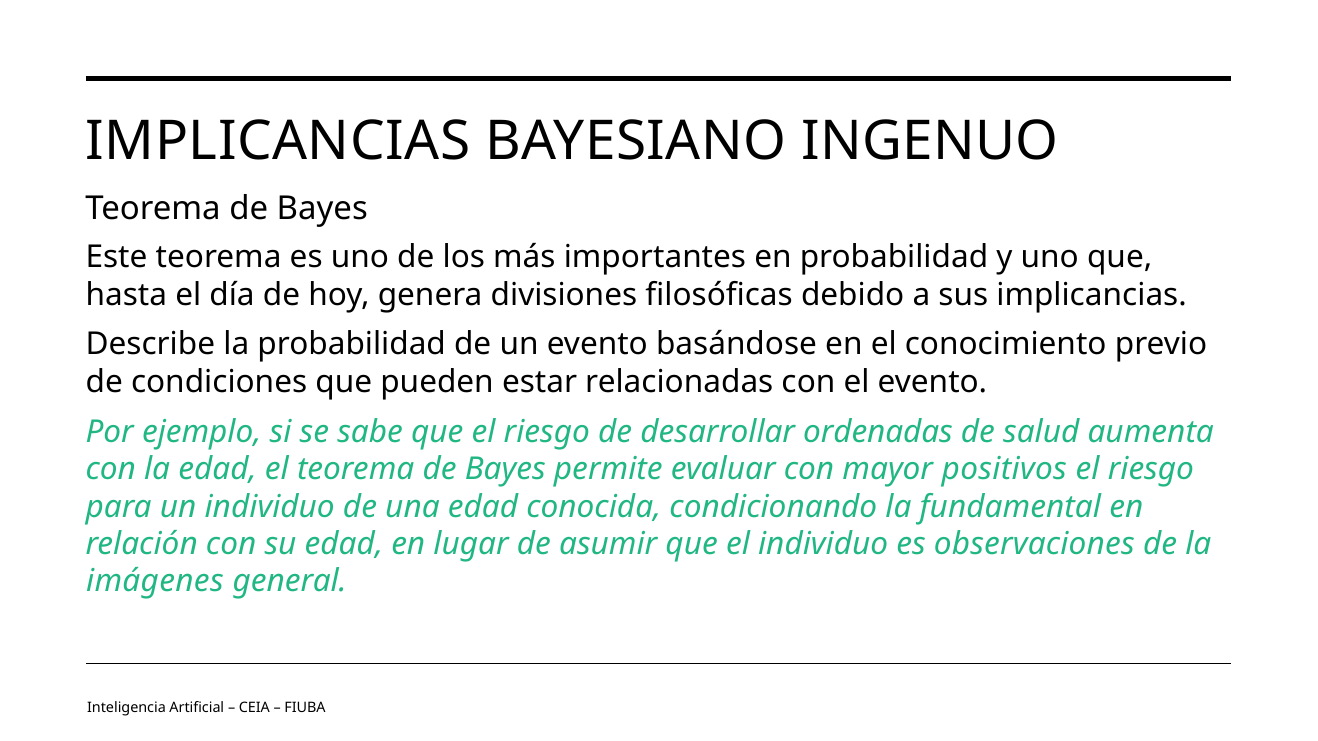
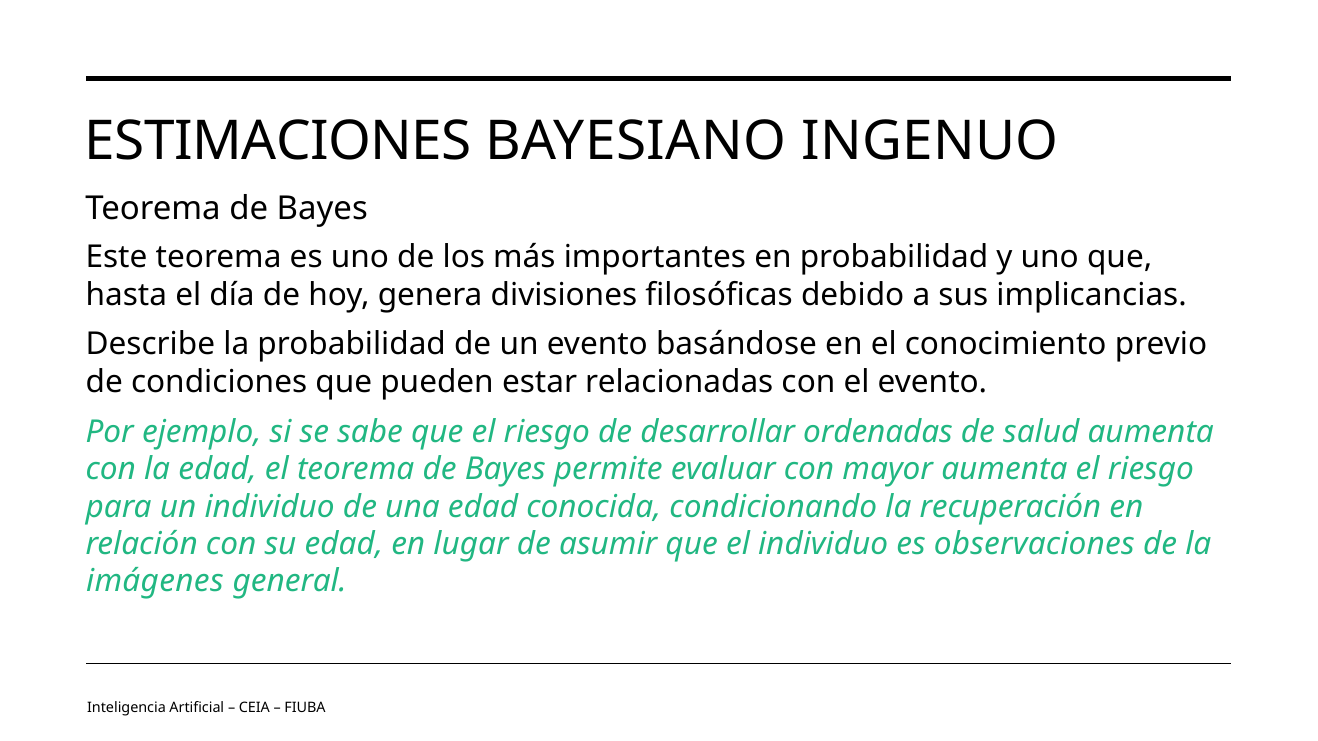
IMPLICANCIAS: IMPLICANCIAS -> ESTIMACIONES (278, 141)
mayor positivos: positivos -> aumenta (1004, 469)
fundamental: fundamental -> recuperación (1010, 507)
